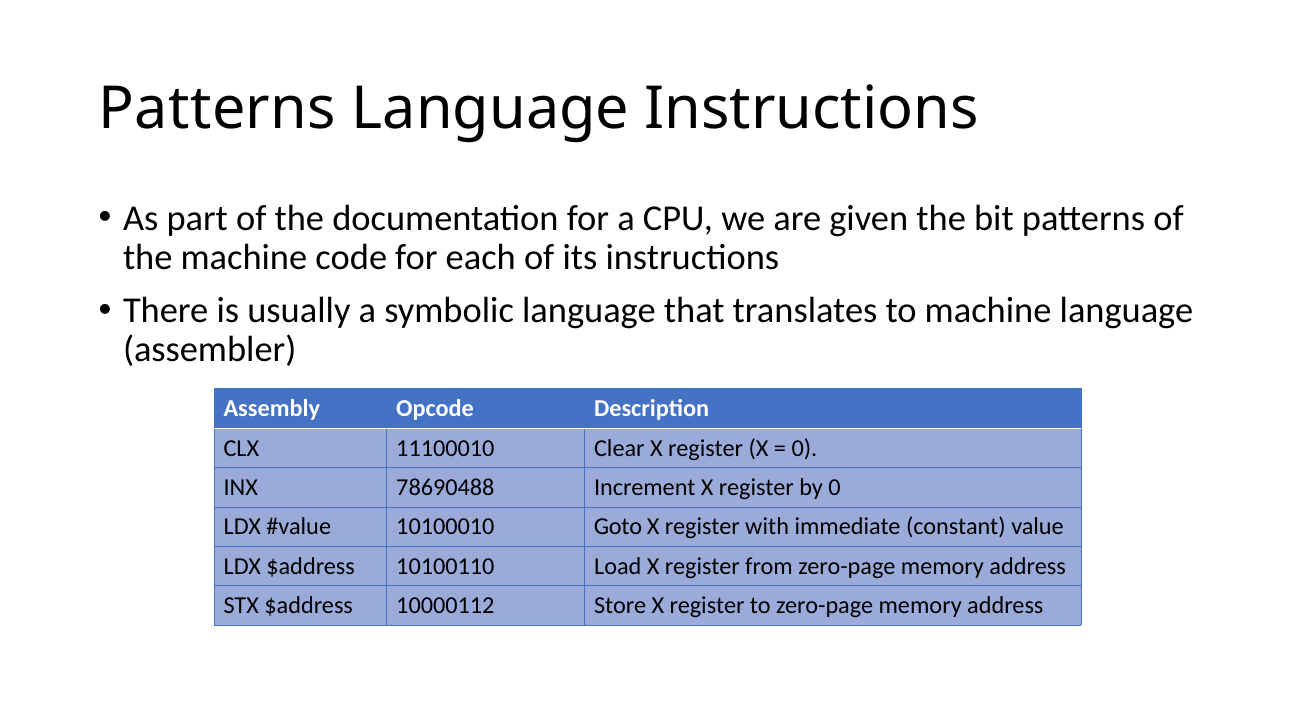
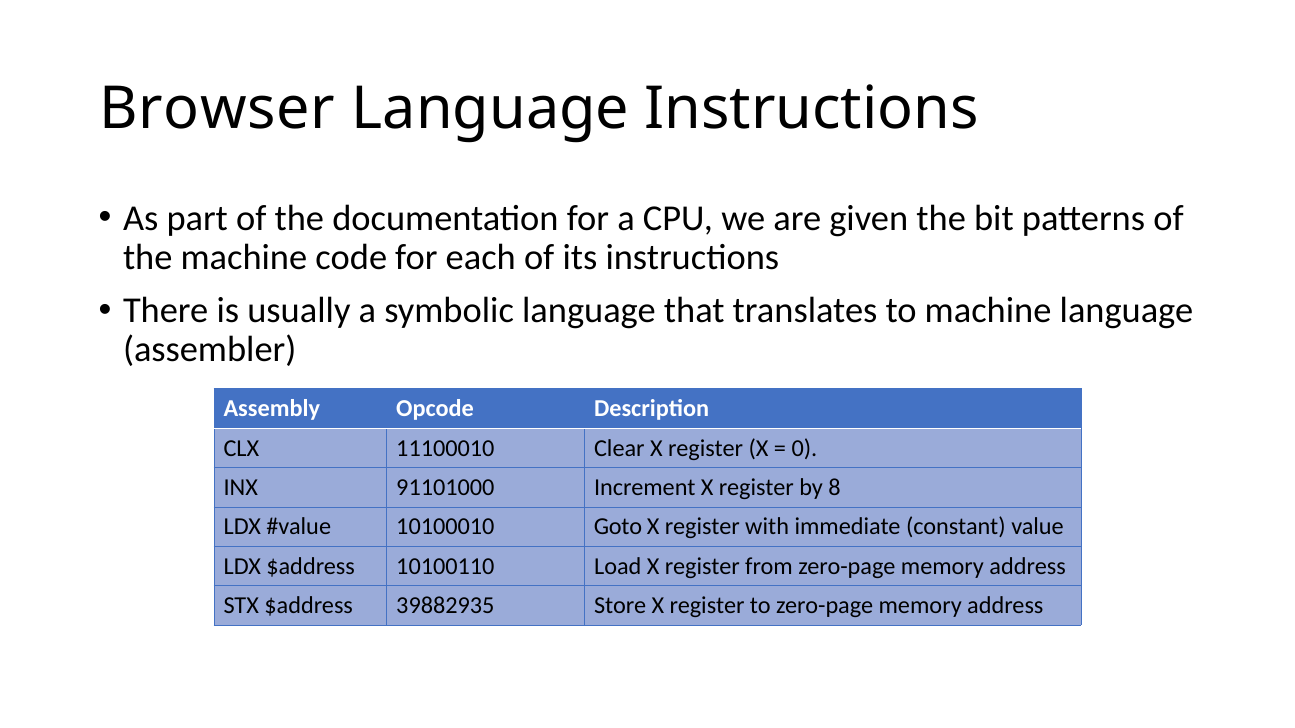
Patterns: Patterns -> Browser (217, 109)
78690488: 78690488 -> 91101000 (445, 488)
by 0: 0 -> 8 (835, 488)
10000112: 10000112 -> 39882935 (445, 606)
